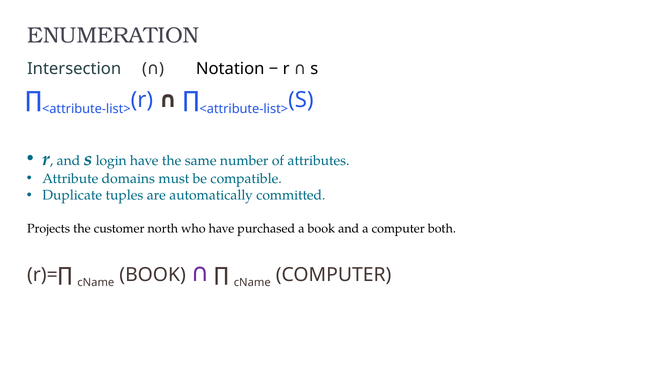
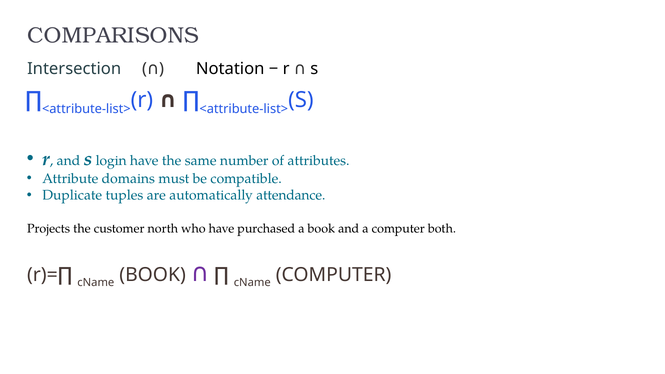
ENUMERATION: ENUMERATION -> COMPARISONS (113, 36)
committed: committed -> attendance (291, 195)
